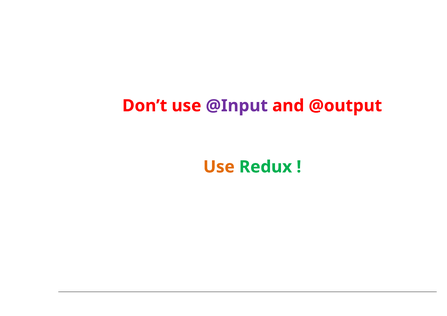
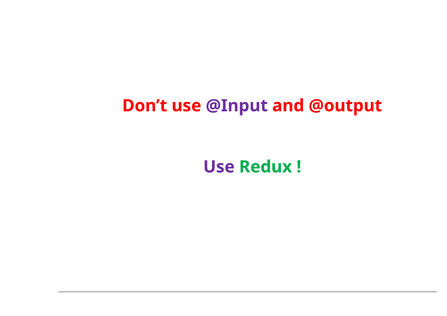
Use colour: orange -> purple (219, 167)
